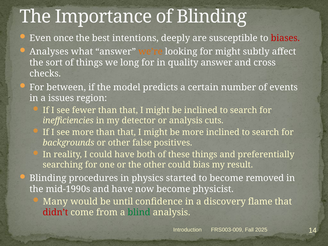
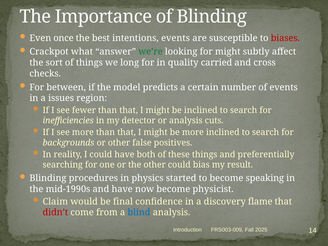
intentions deeply: deeply -> events (175, 38)
Analyses: Analyses -> Crackpot (49, 52)
we’re colour: orange -> green (150, 52)
quality answer: answer -> carried (216, 63)
removed: removed -> speaking (265, 178)
Many: Many -> Claim (55, 202)
until: until -> final (123, 202)
blind colour: green -> blue (139, 212)
